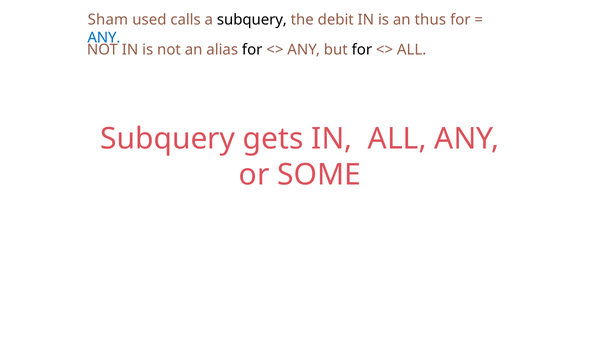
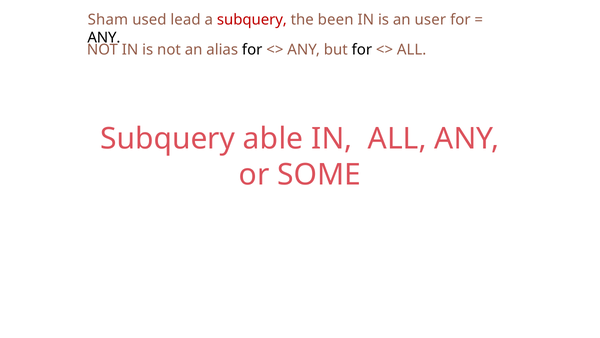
calls: calls -> lead (186, 20)
subquery colour: black -> red (252, 20)
debit: debit -> been (336, 20)
thus: thus -> user (430, 20)
ANY colour: blue -> black (104, 38)
gets: gets -> able (273, 139)
